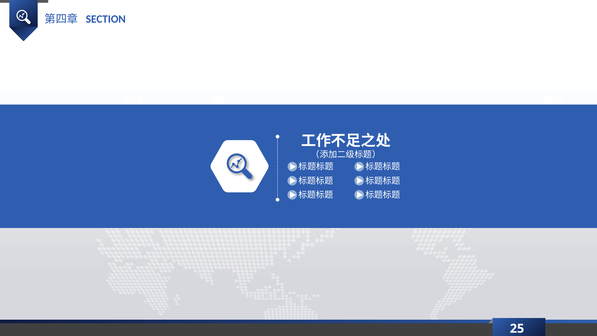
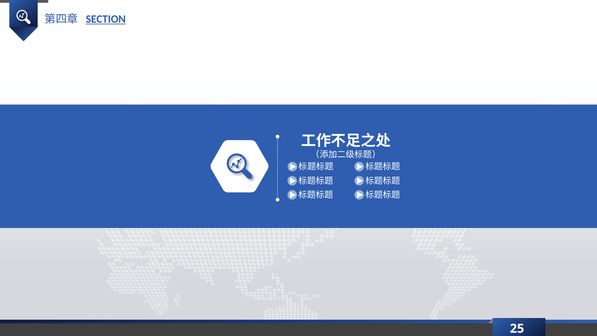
SECTION underline: none -> present (106, 19)
